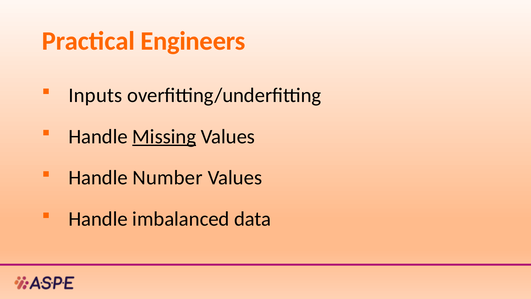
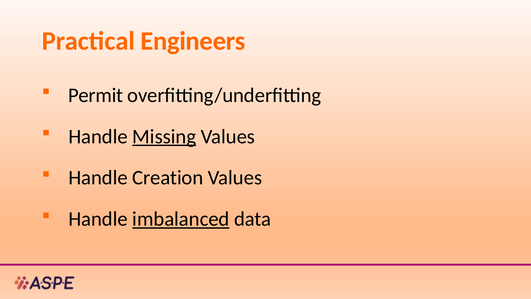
Inputs: Inputs -> Permit (96, 95)
Number: Number -> Creation (168, 178)
imbalanced underline: none -> present (181, 219)
